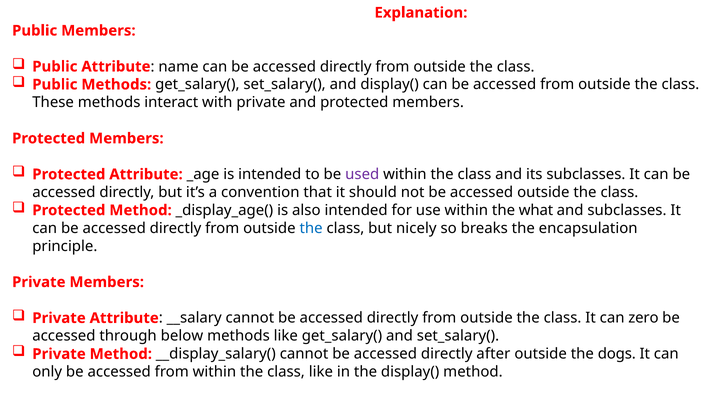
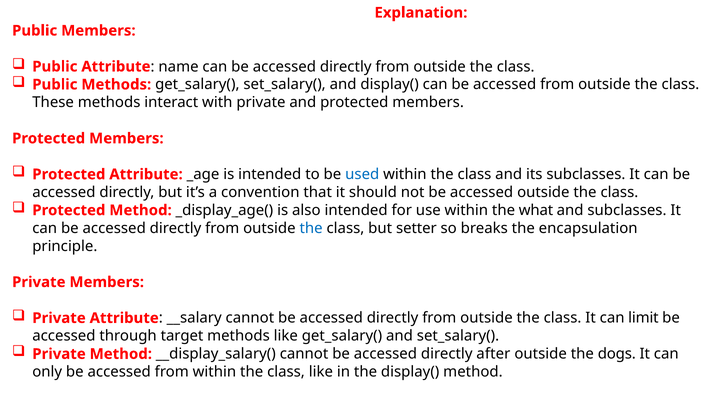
used colour: purple -> blue (362, 174)
nicely: nicely -> setter (416, 228)
zero: zero -> limit (643, 318)
below: below -> target (182, 336)
